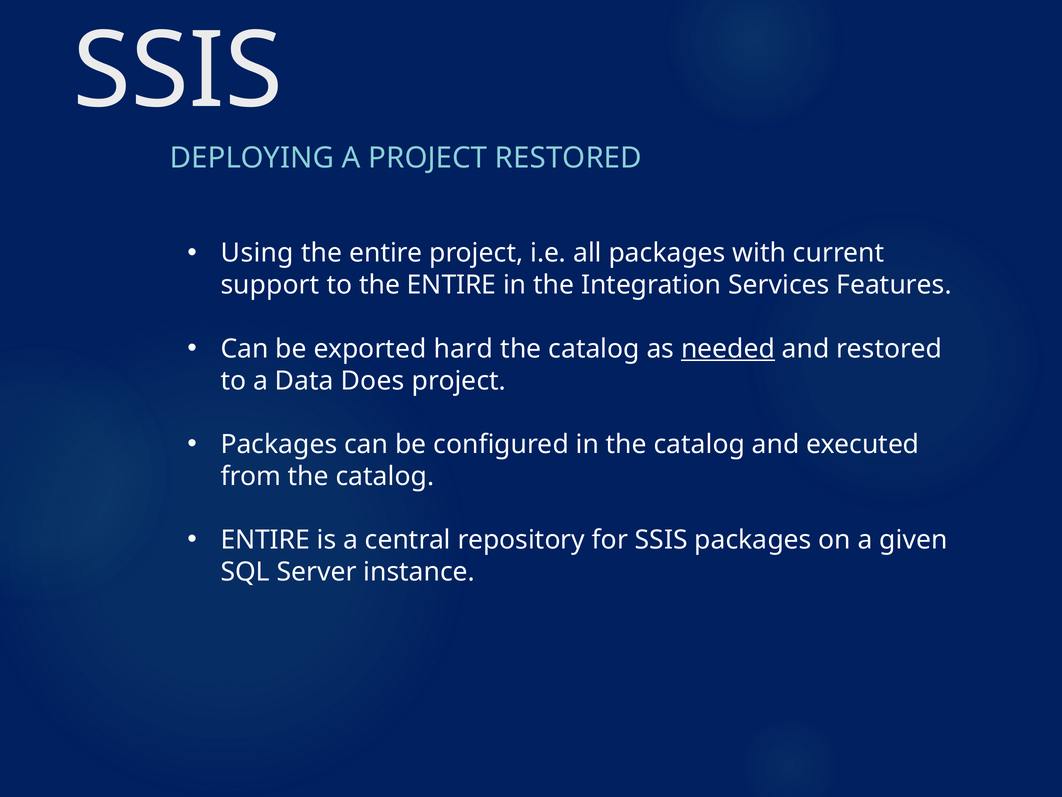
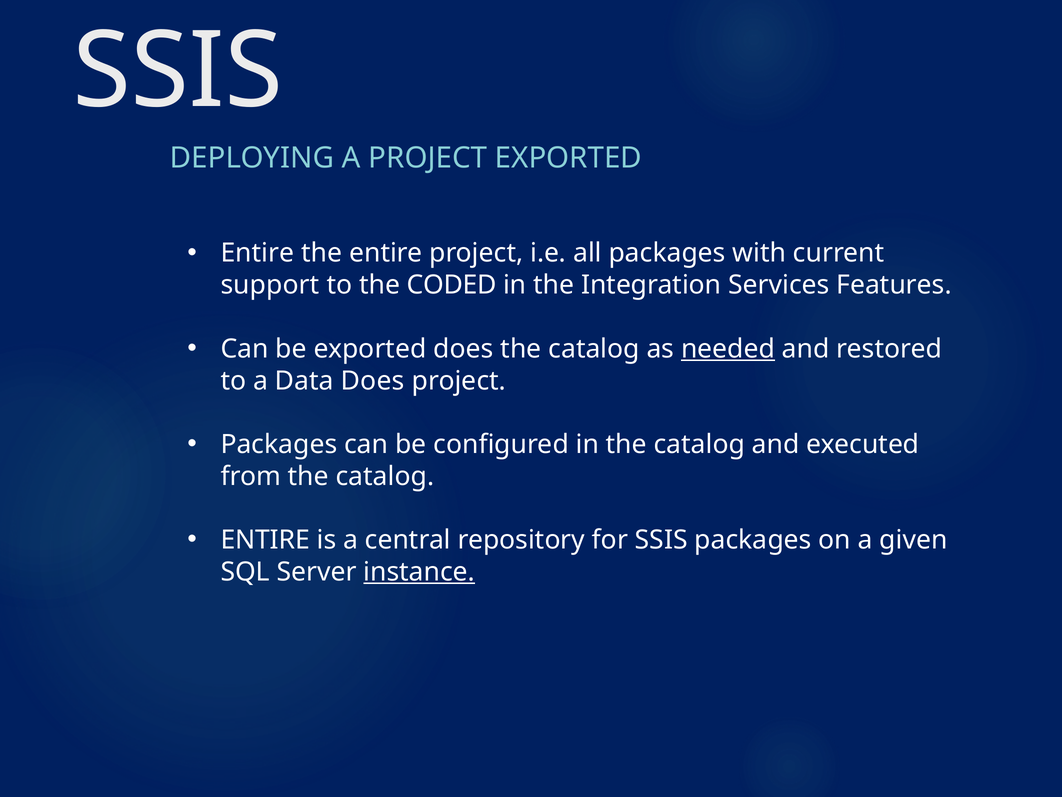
PROJECT RESTORED: RESTORED -> EXPORTED (568, 158)
Using: Using -> Entire (257, 253)
to the ENTIRE: ENTIRE -> CODED (452, 285)
exported hard: hard -> does (463, 349)
instance underline: none -> present (419, 572)
